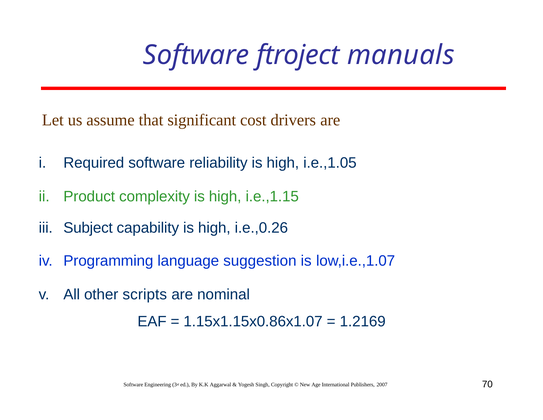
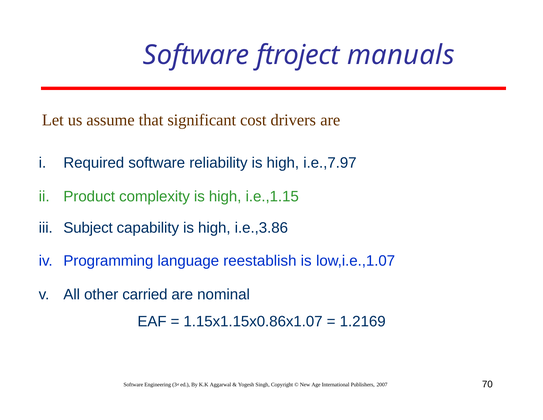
i.e.,1.05: i.e.,1.05 -> i.e.,7.97 (330, 163)
i.e.,0.26: i.e.,0.26 -> i.e.,3.86 (261, 228)
suggestion: suggestion -> reestablish (260, 261)
scripts: scripts -> carried (145, 294)
